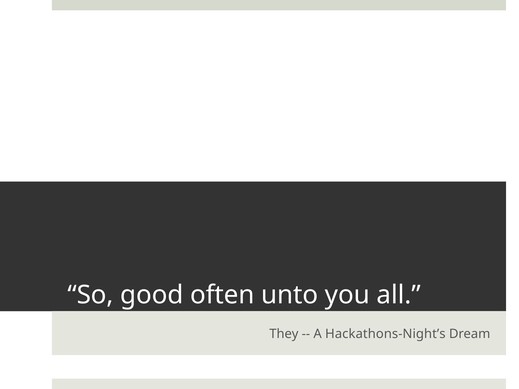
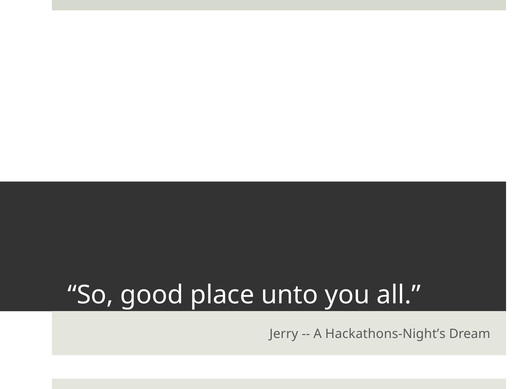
often: often -> place (222, 295)
They: They -> Jerry (284, 334)
